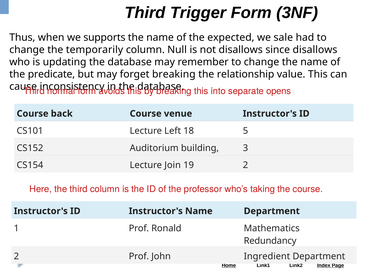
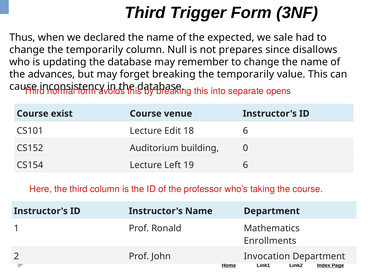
supports: supports -> declared (104, 37)
not disallows: disallows -> prepares (241, 50)
predicate: predicate -> advances (51, 74)
relationship: relationship -> temporarily (246, 74)
back: back -> exist (62, 114)
Left: Left -> Edit (173, 131)
18 5: 5 -> 6 (245, 131)
3: 3 -> 0 (245, 148)
Join: Join -> Left (173, 165)
19 2: 2 -> 6 (245, 165)
Redundancy: Redundancy -> Enrollments (270, 241)
Ingredient: Ingredient -> Invocation (267, 256)
